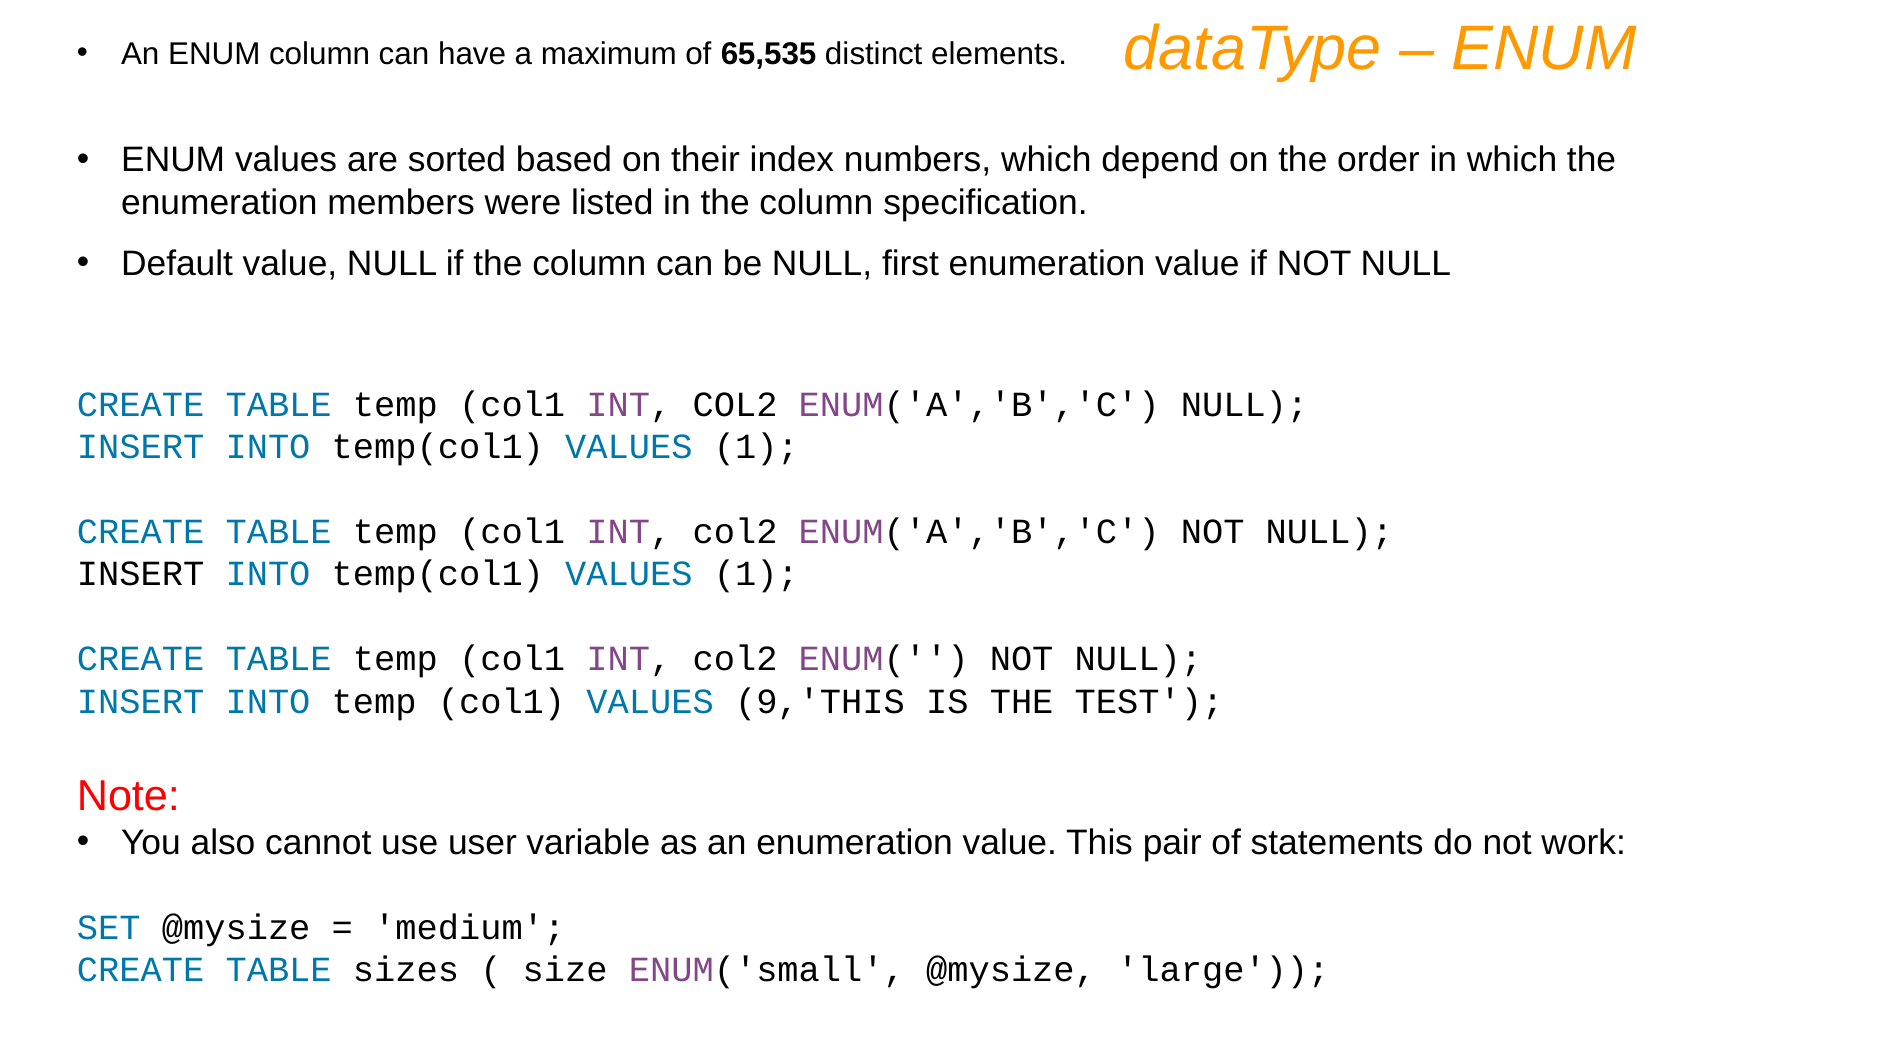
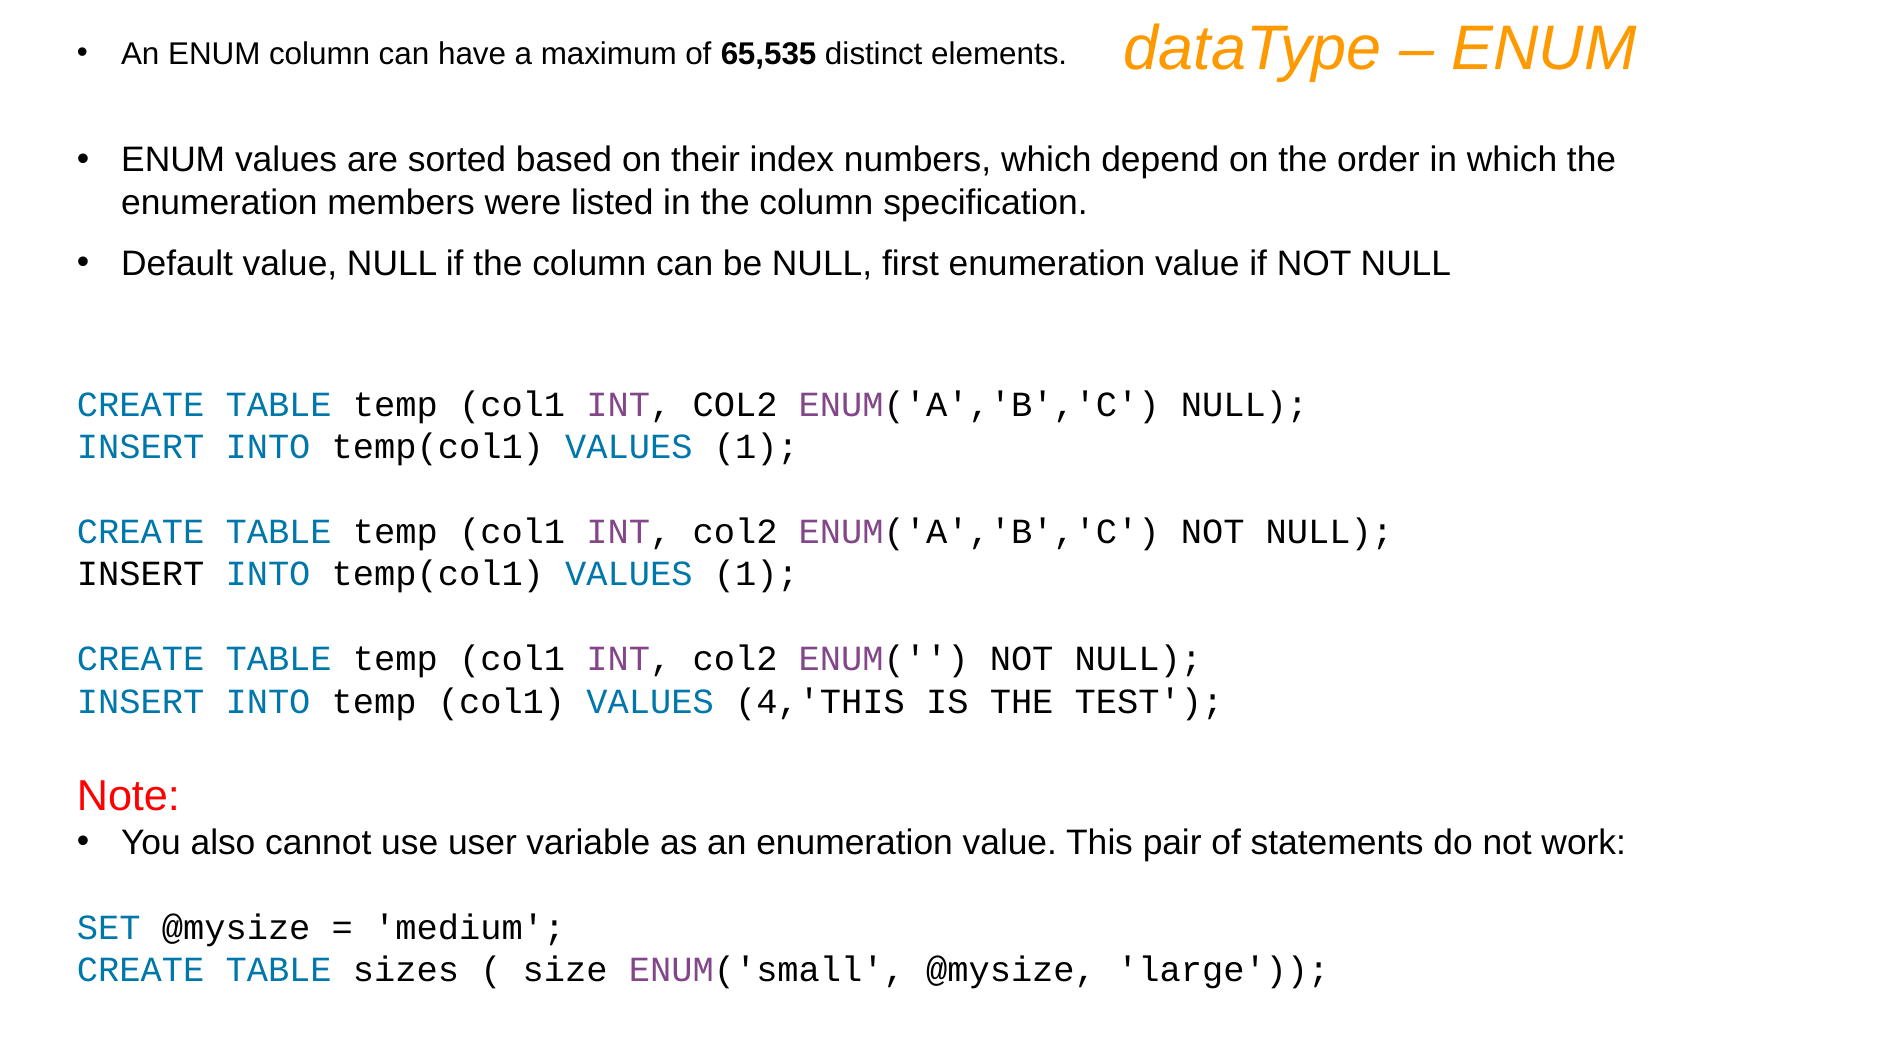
9,'THIS: 9,'THIS -> 4,'THIS (820, 702)
